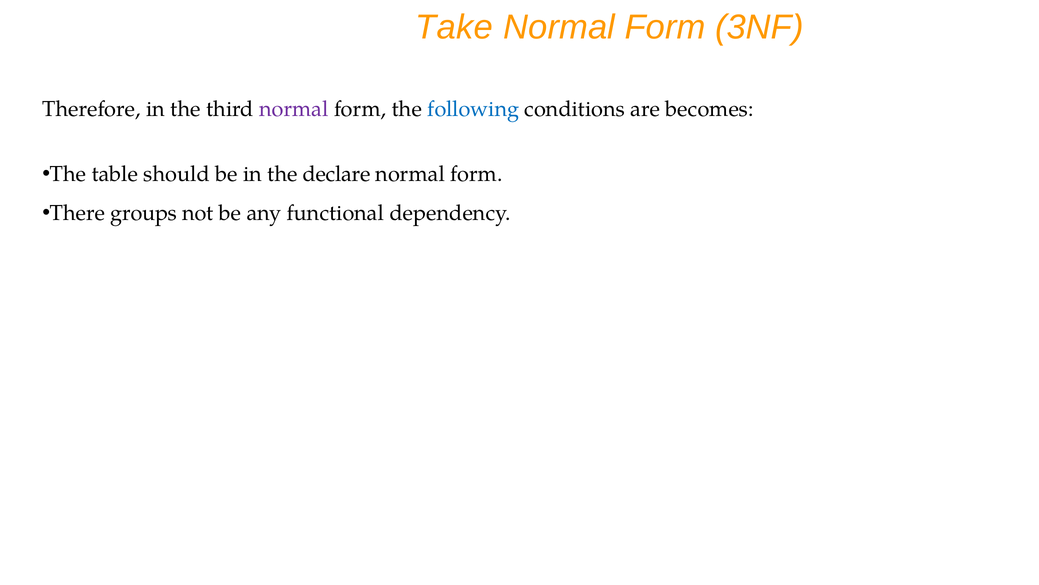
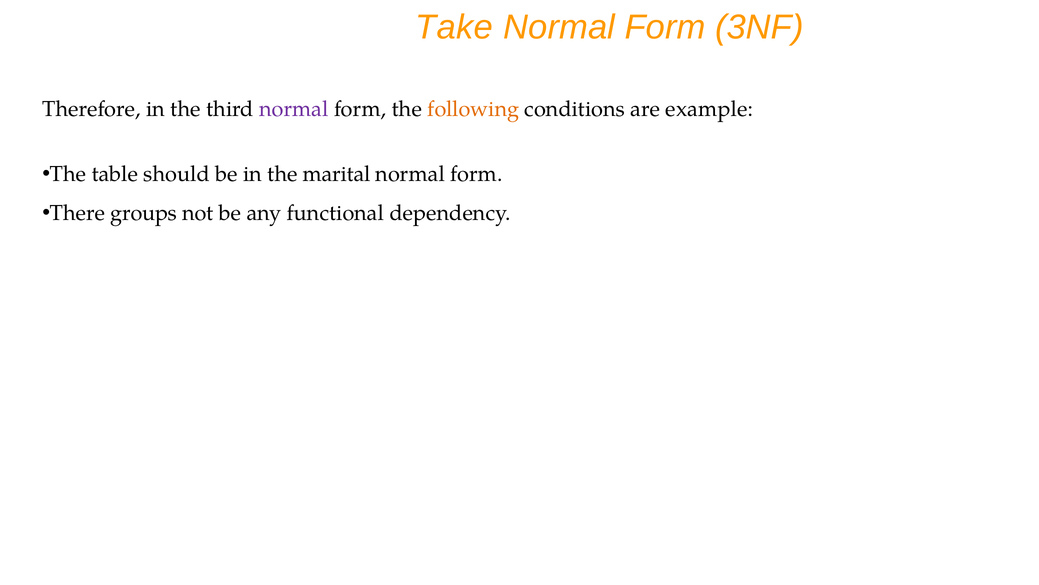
following colour: blue -> orange (473, 109)
becomes: becomes -> example (709, 109)
declare: declare -> marital (337, 174)
